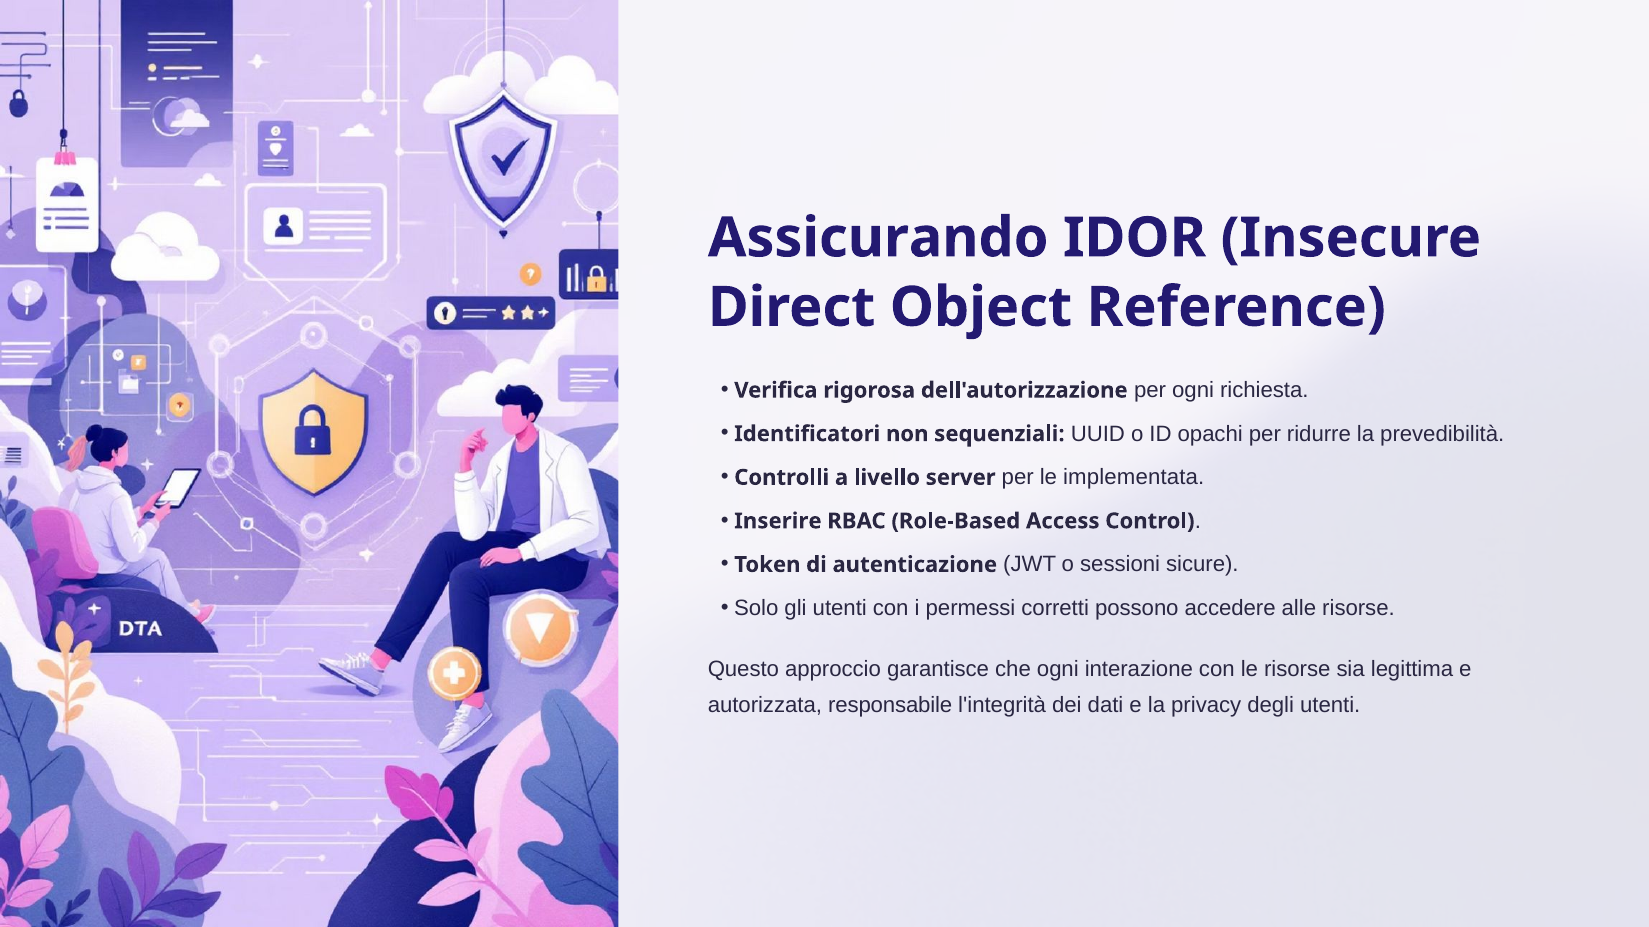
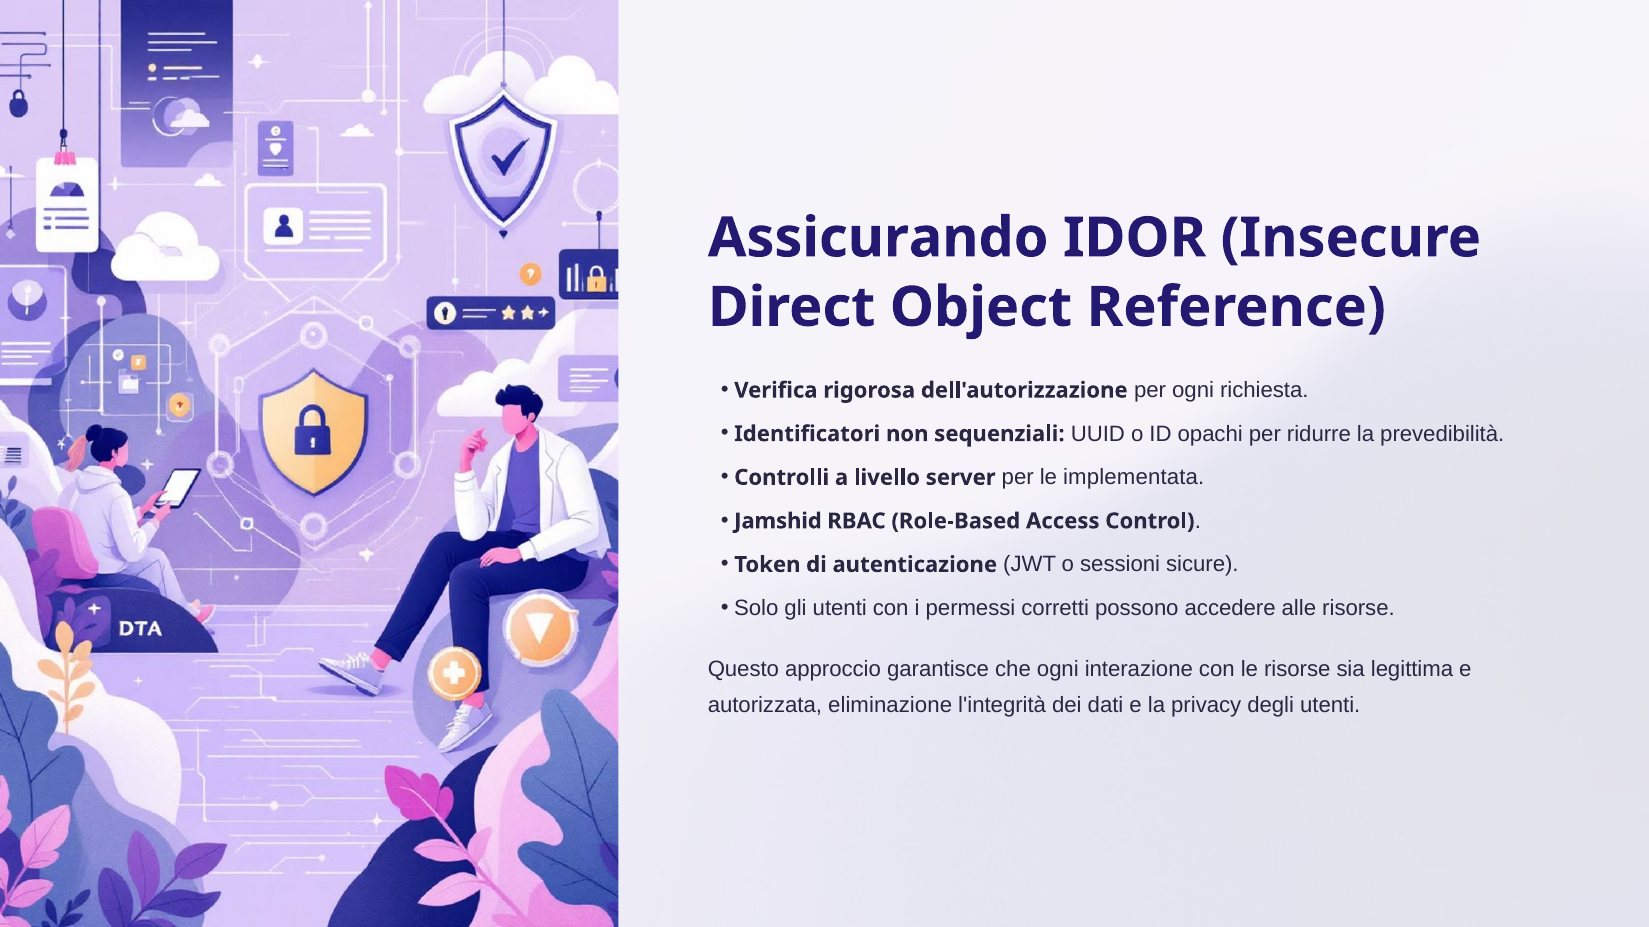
Inserire: Inserire -> Jamshid (778, 521)
responsabile: responsabile -> eliminazione (890, 705)
